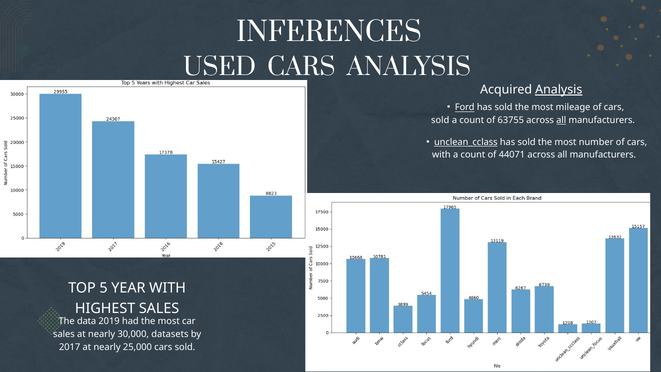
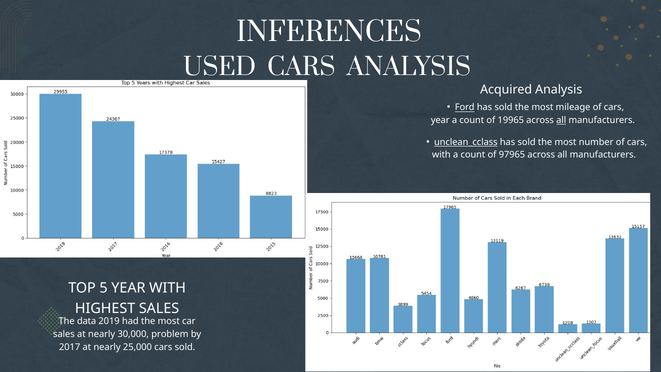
Analysis underline: present -> none (559, 90)
sold: sold -> year (440, 120)
63755: 63755 -> 19965 (511, 120)
44071: 44071 -> 97965 (512, 155)
datasets: datasets -> problem (170, 334)
